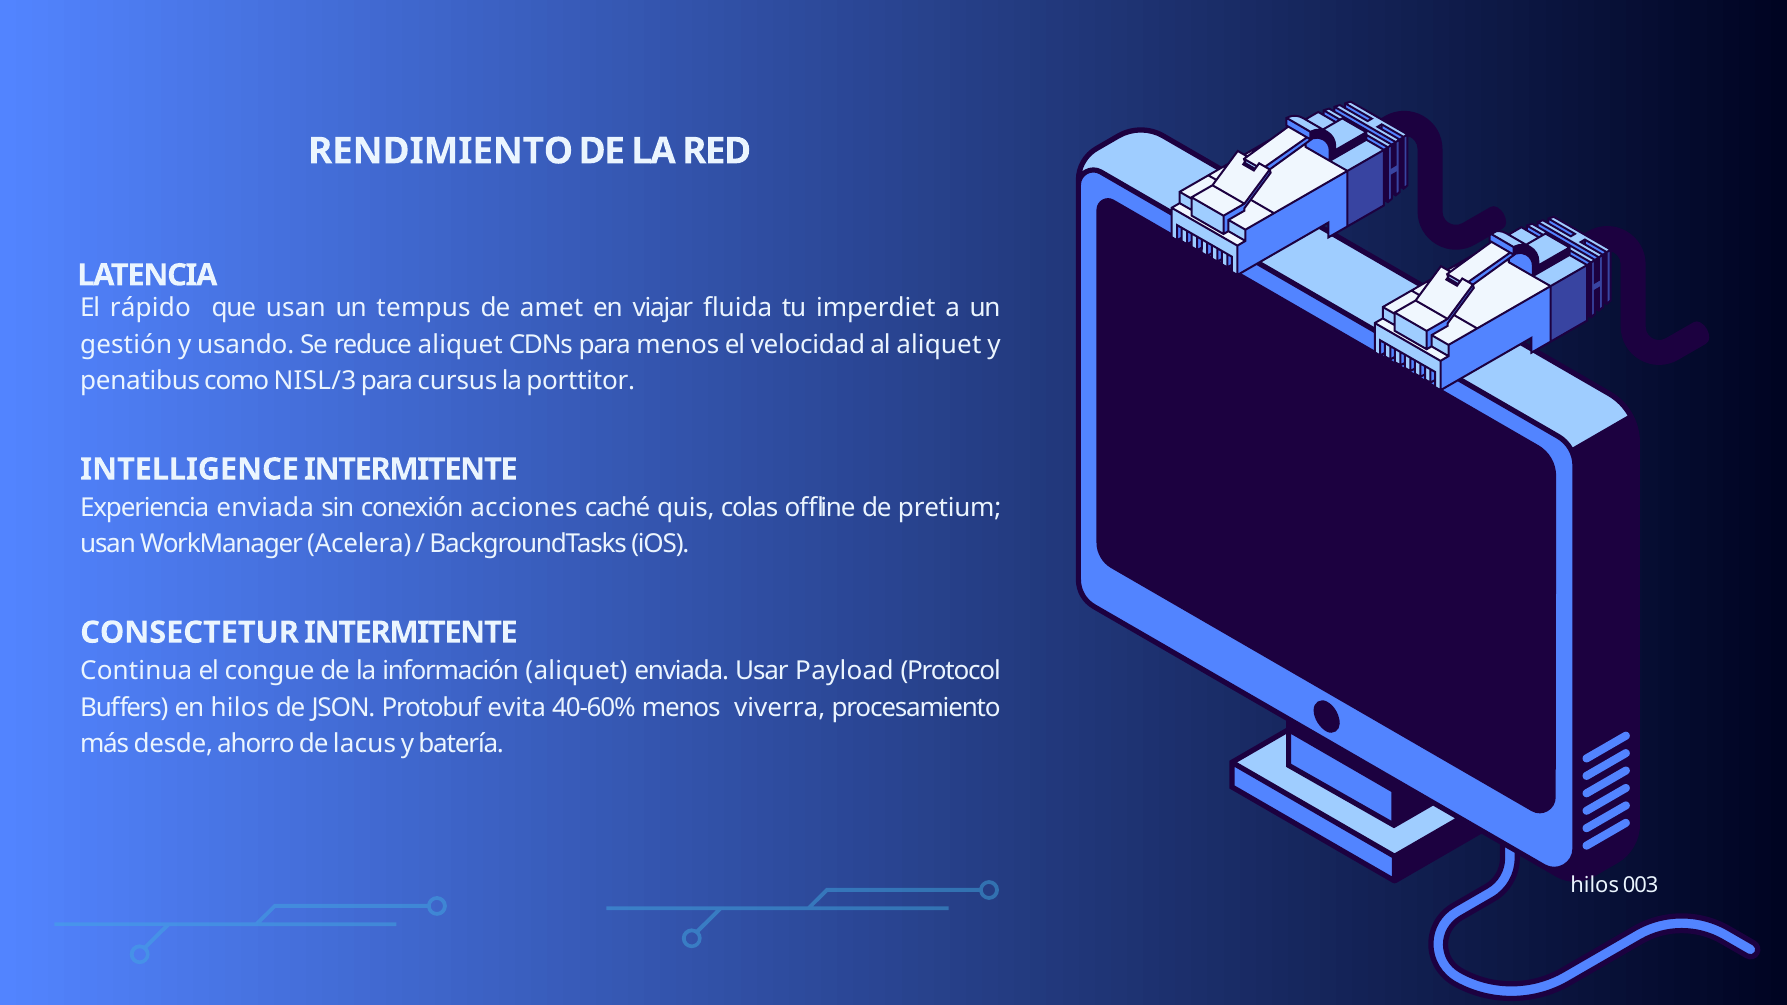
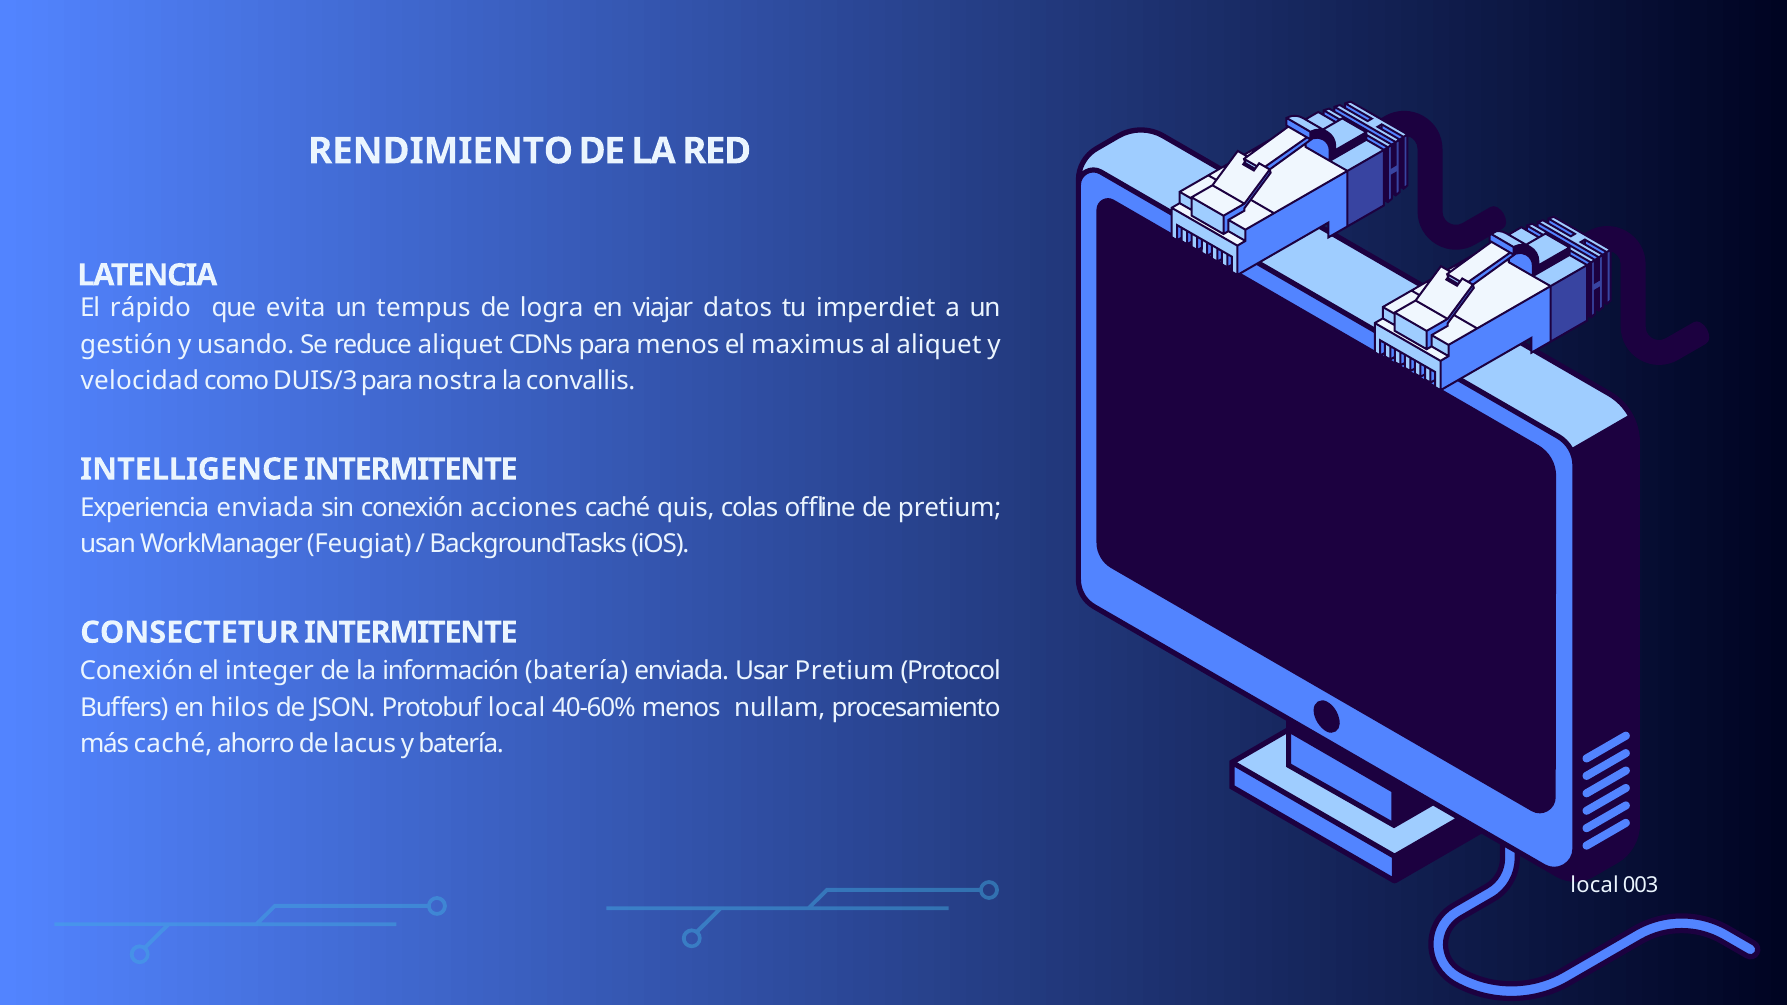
que usan: usan -> evita (296, 308)
amet: amet -> logra (552, 308)
fluida: fluida -> datos (738, 308)
velocidad: velocidad -> maximus (808, 345)
penatibus: penatibus -> velocidad (140, 381)
NISL/3: NISL/3 -> DUIS/3 (315, 381)
cursus: cursus -> nostra (457, 381)
porttitor: porttitor -> convallis (581, 381)
Acelera: Acelera -> Feugiat (359, 544)
Continua: Continua -> Conexión (136, 671)
congue: congue -> integer (270, 671)
información aliquet: aliquet -> batería (577, 671)
Usar Payload: Payload -> Pretium (844, 671)
Protobuf evita: evita -> local (517, 708)
viverra: viverra -> nullam (780, 708)
más desde: desde -> caché (173, 744)
hilos: hilos -> local (1595, 885)
